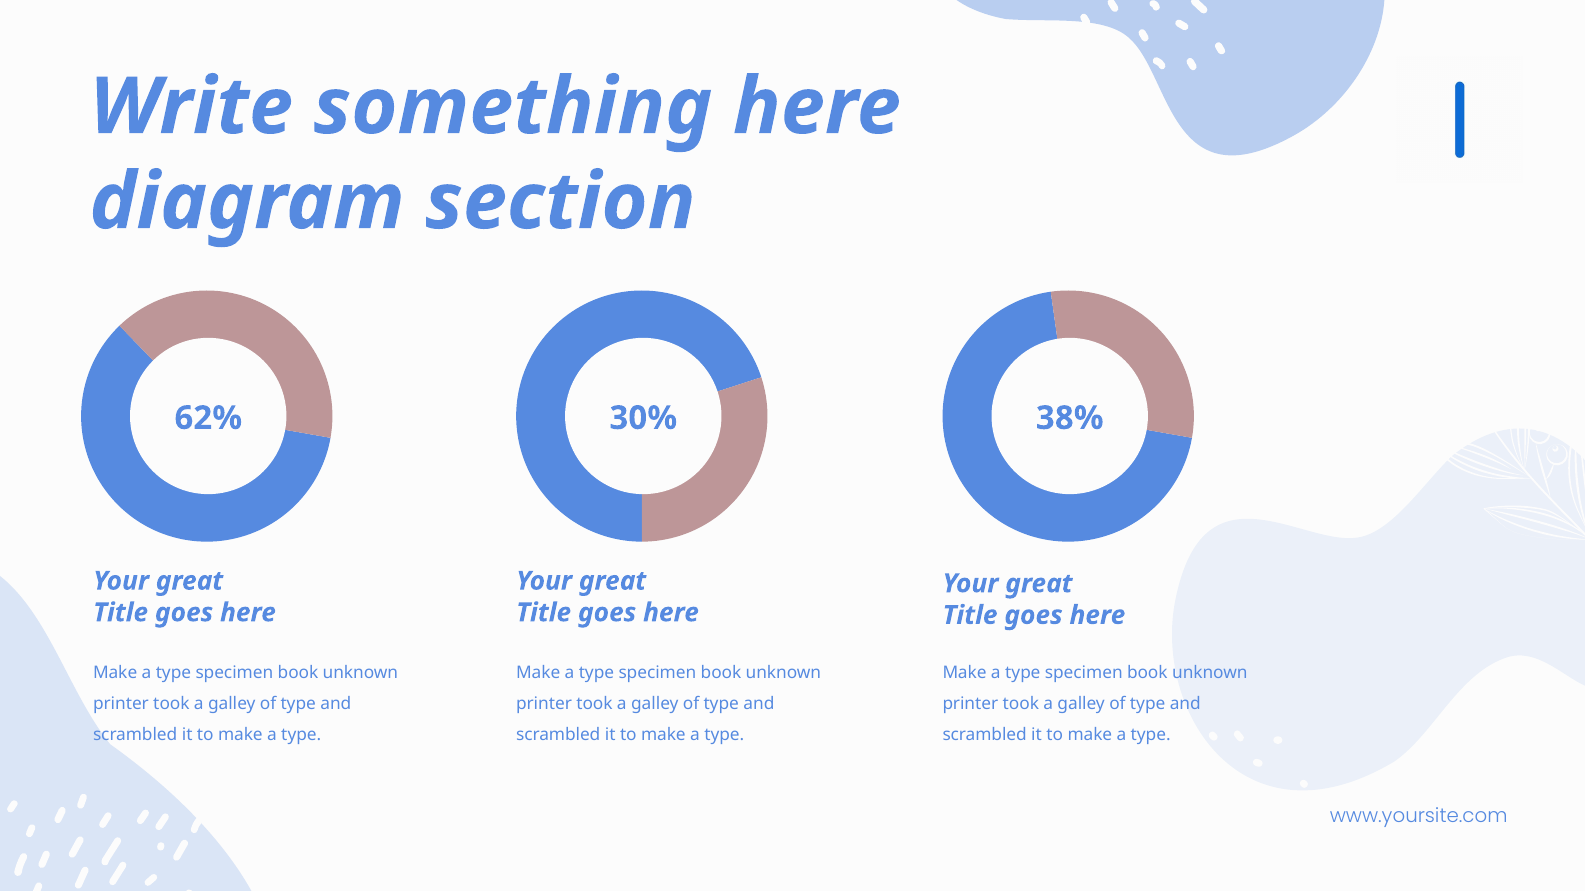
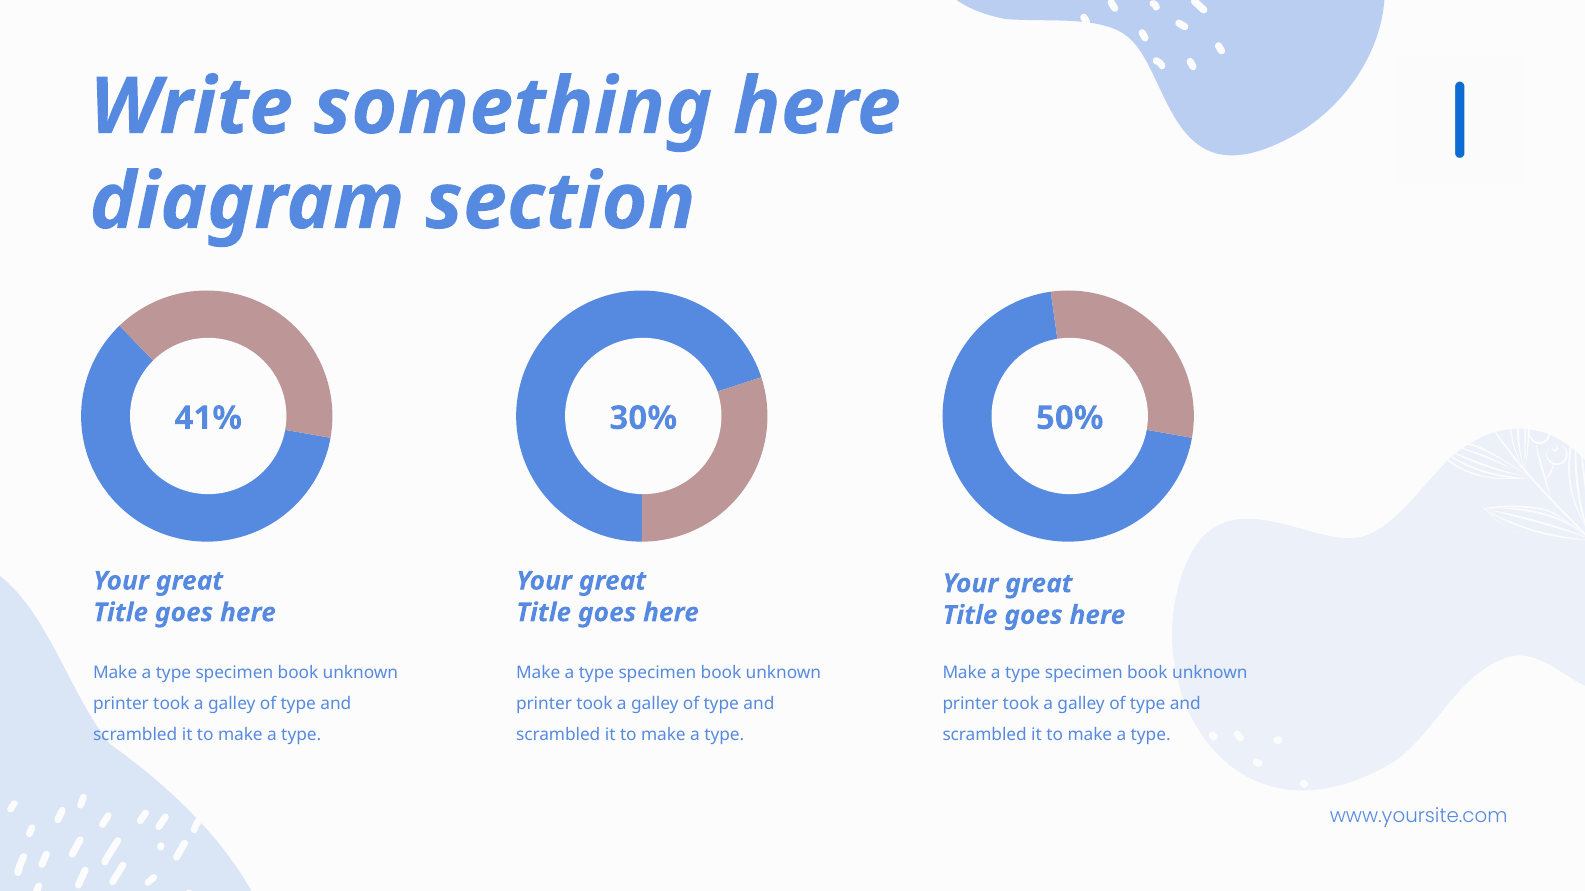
62%: 62% -> 41% (208, 418)
38%: 38% -> 50% (1070, 418)
